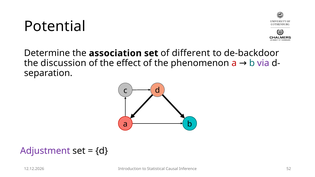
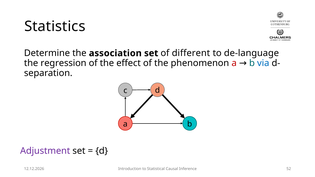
Potential: Potential -> Statistics (55, 26)
de-backdoor: de-backdoor -> de-language (251, 53)
discussion: discussion -> regression (63, 63)
via colour: purple -> blue (263, 63)
